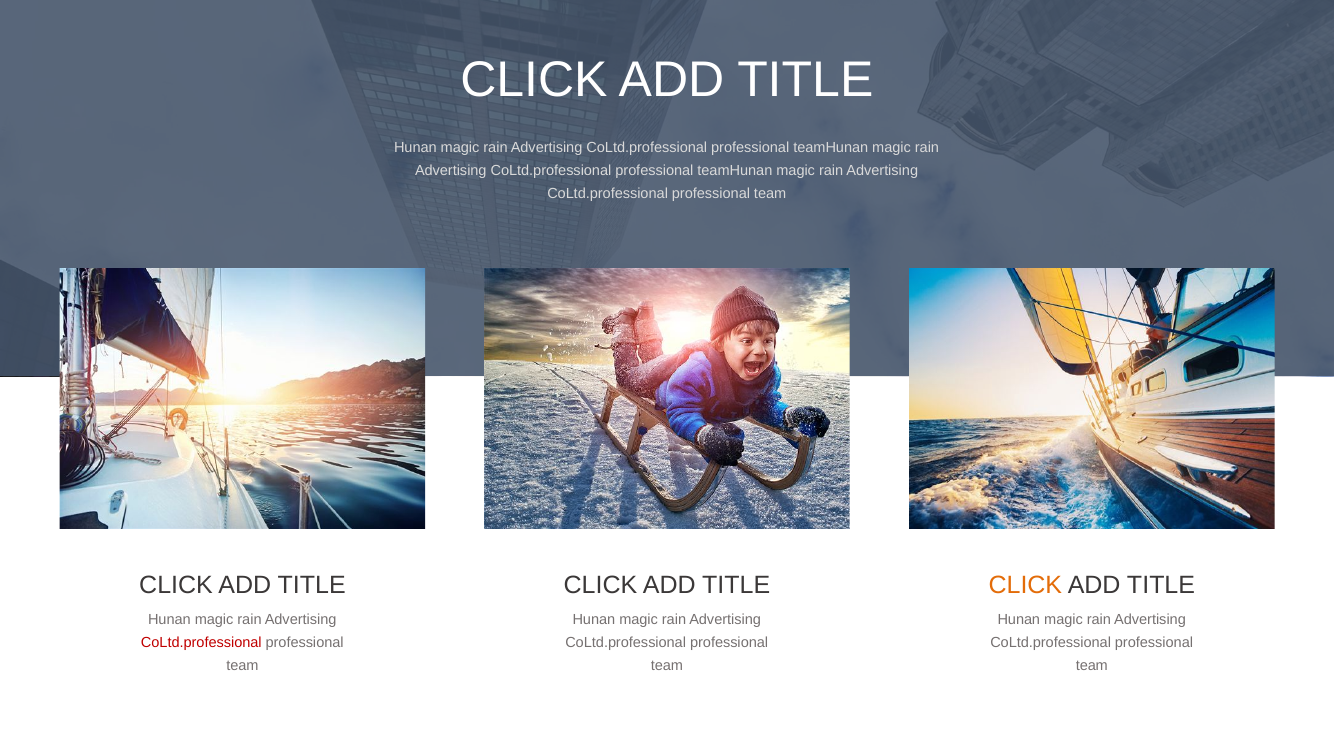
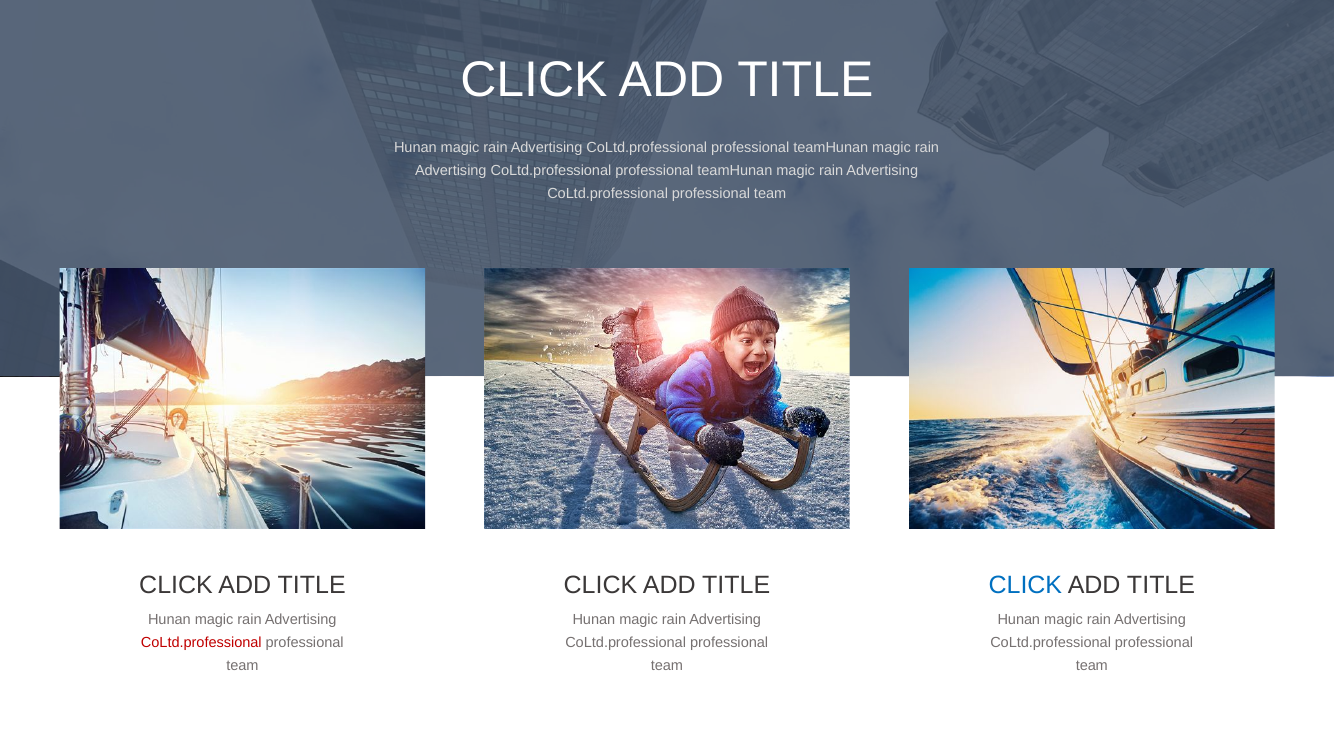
CLICK colour: orange -> blue (1025, 585)
